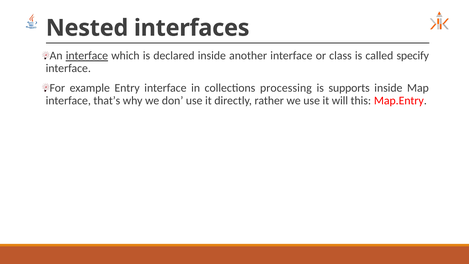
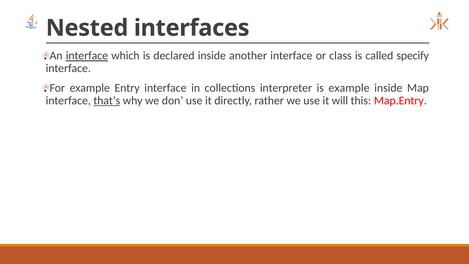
processing: processing -> interpreter (286, 88)
is supports: supports -> example (349, 88)
that’s underline: none -> present (107, 101)
